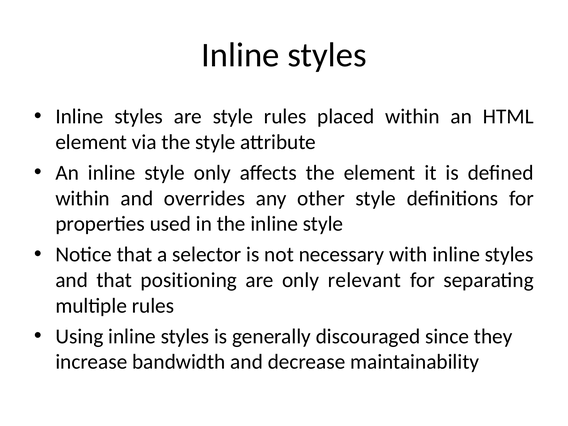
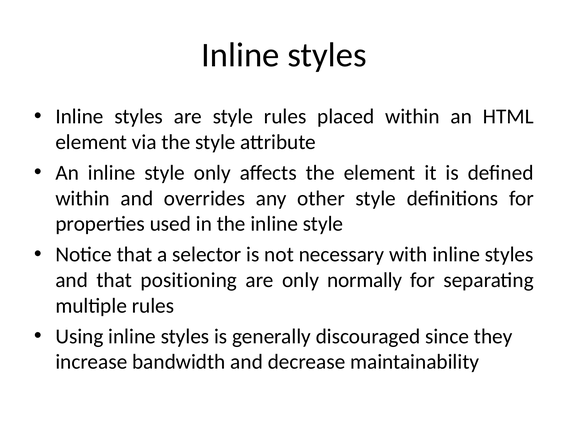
relevant: relevant -> normally (365, 280)
